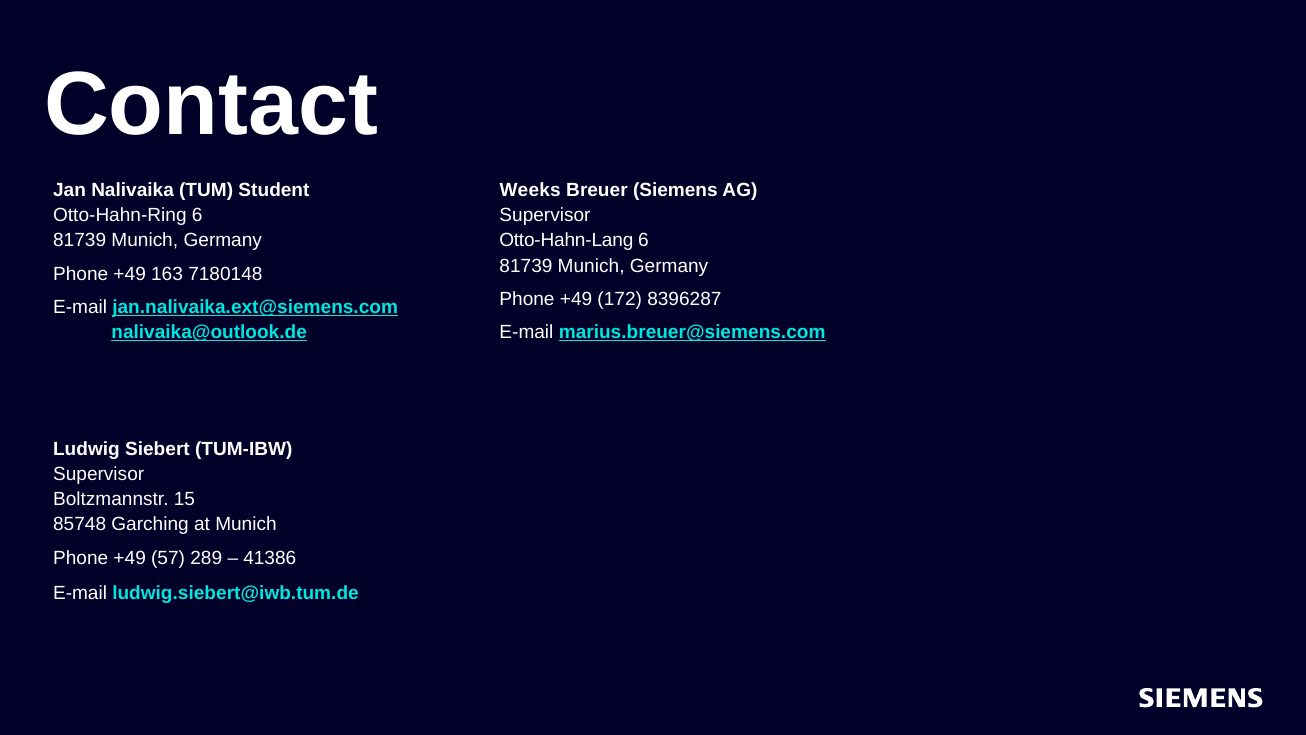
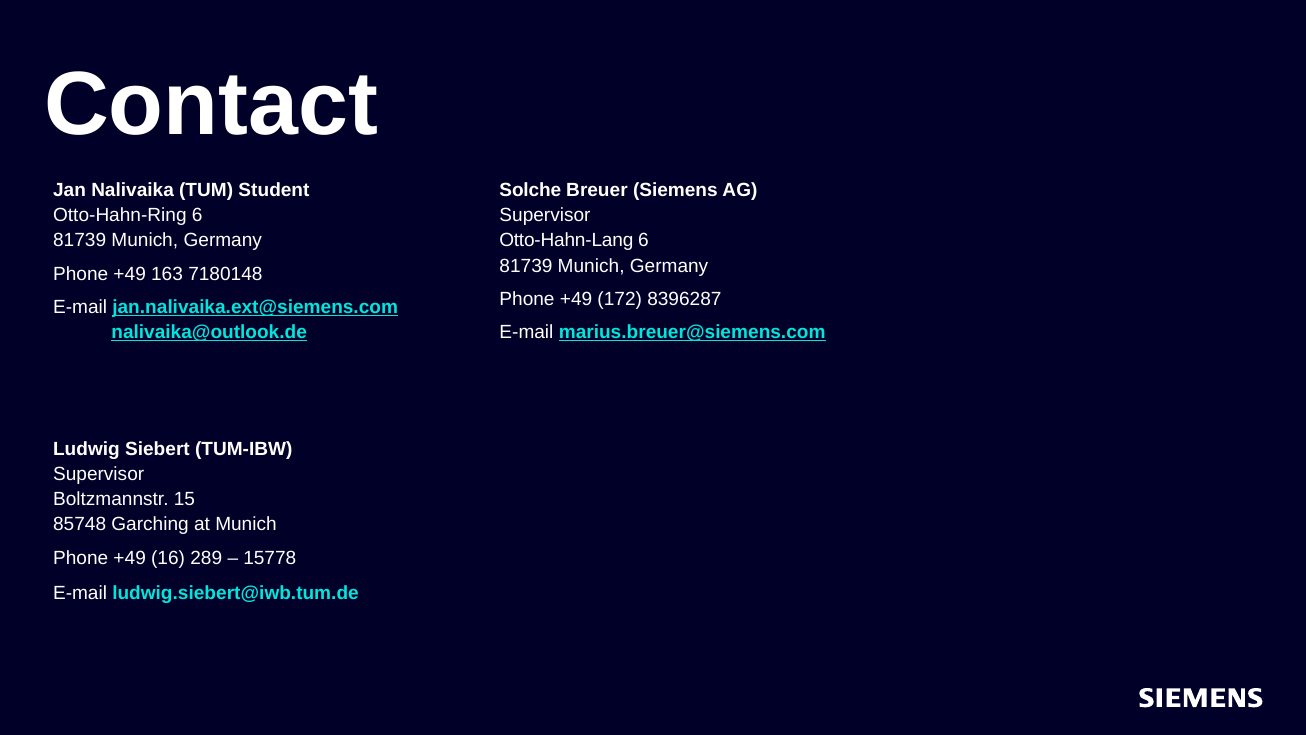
Weeks: Weeks -> Solche (530, 190)
57: 57 -> 16 (168, 558)
41386: 41386 -> 15778 (270, 558)
